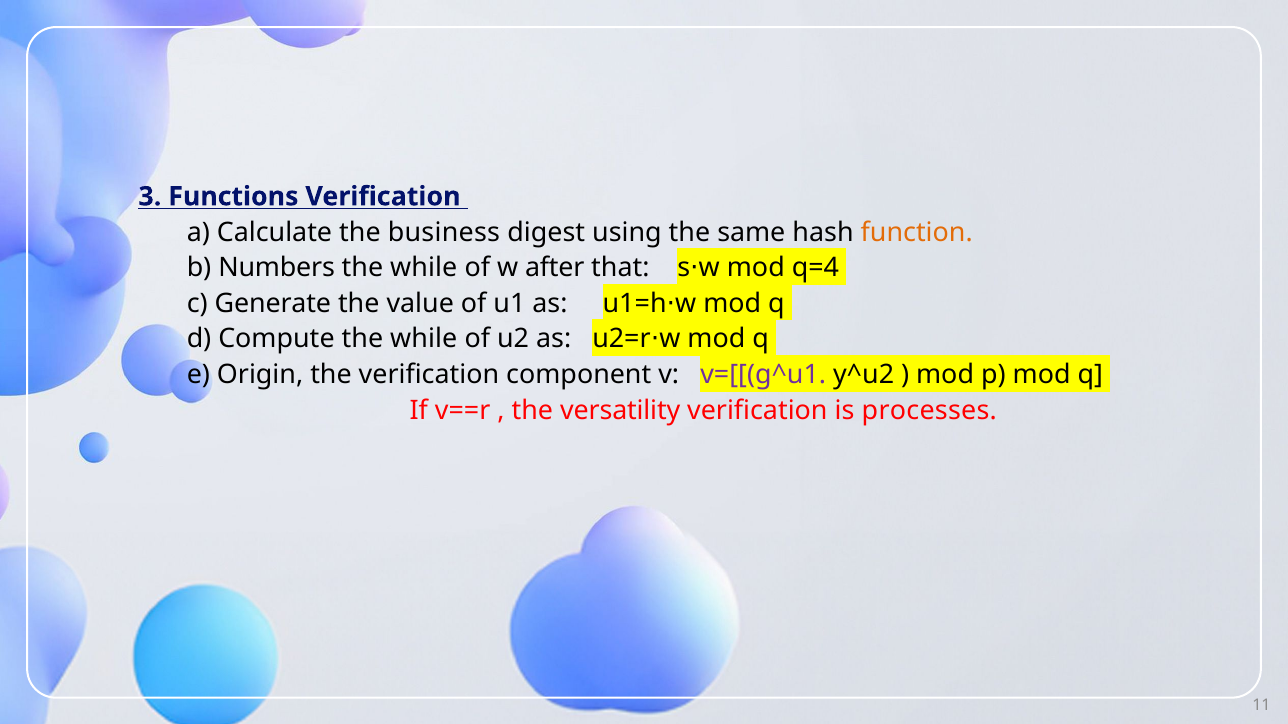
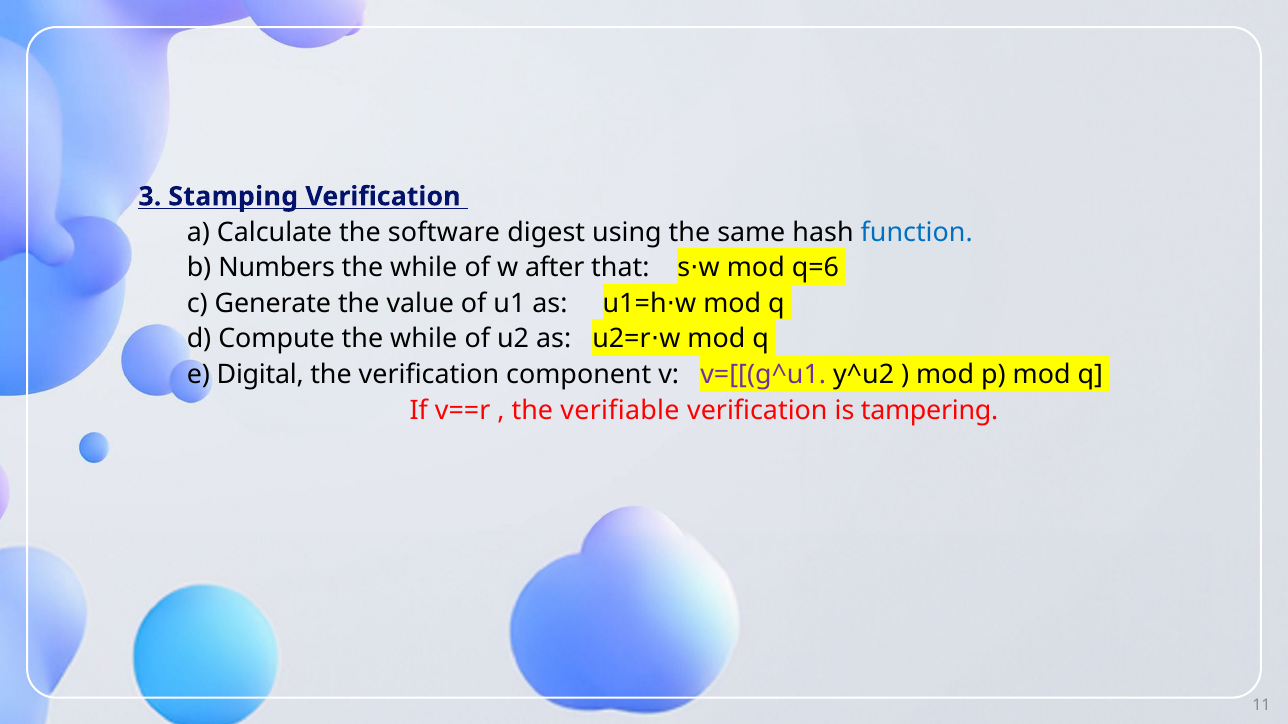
Functions: Functions -> Stamping (233, 197)
business: business -> software (444, 232)
function colour: orange -> blue (917, 232)
q=4: q=4 -> q=6 (815, 268)
Origin: Origin -> Digital (260, 375)
versatility: versatility -> verifiable (620, 411)
processes: processes -> tampering (930, 411)
